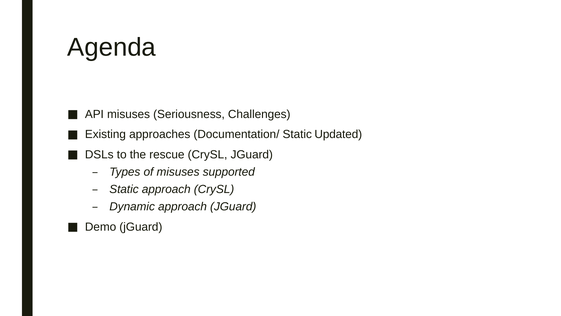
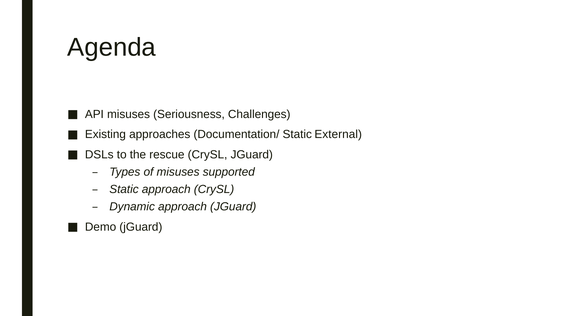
Updated: Updated -> External (338, 134)
